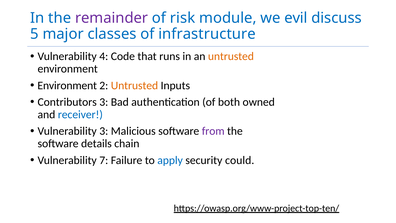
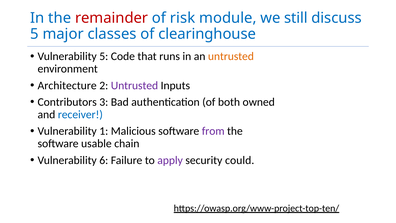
remainder colour: purple -> red (112, 18)
evil: evil -> still (296, 18)
infrastructure: infrastructure -> clearinghouse (207, 34)
Vulnerability 4: 4 -> 5 (104, 56)
Environment: Environment -> Architecture (67, 85)
Untrusted colour: orange -> purple (134, 85)
Vulnerability 3: 3 -> 1 (104, 131)
details: details -> usable (96, 143)
7: 7 -> 6 (104, 160)
apply colour: blue -> purple (170, 160)
